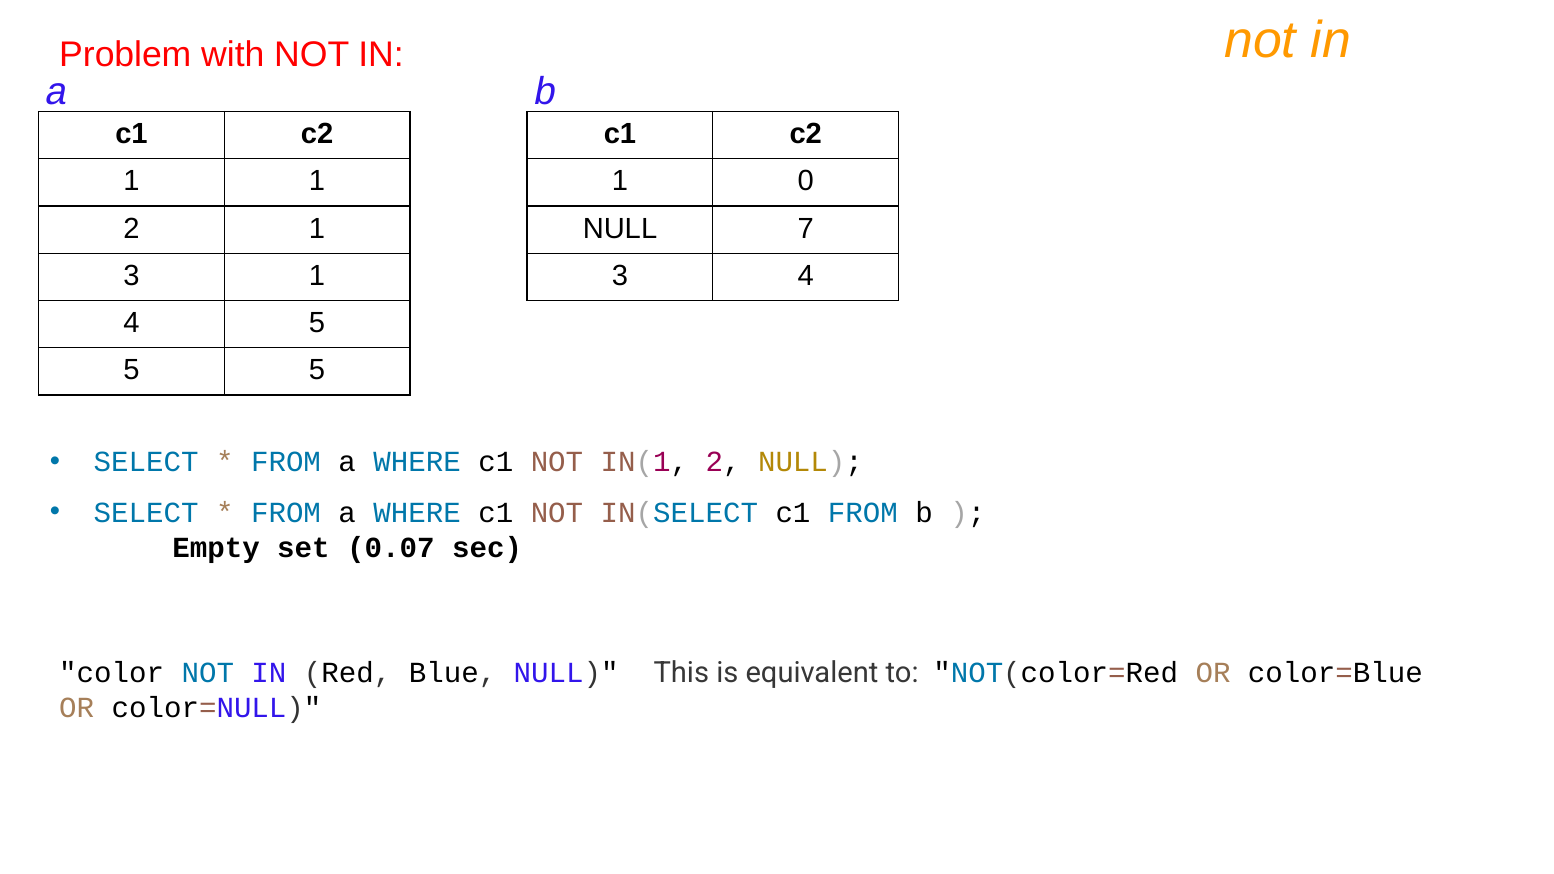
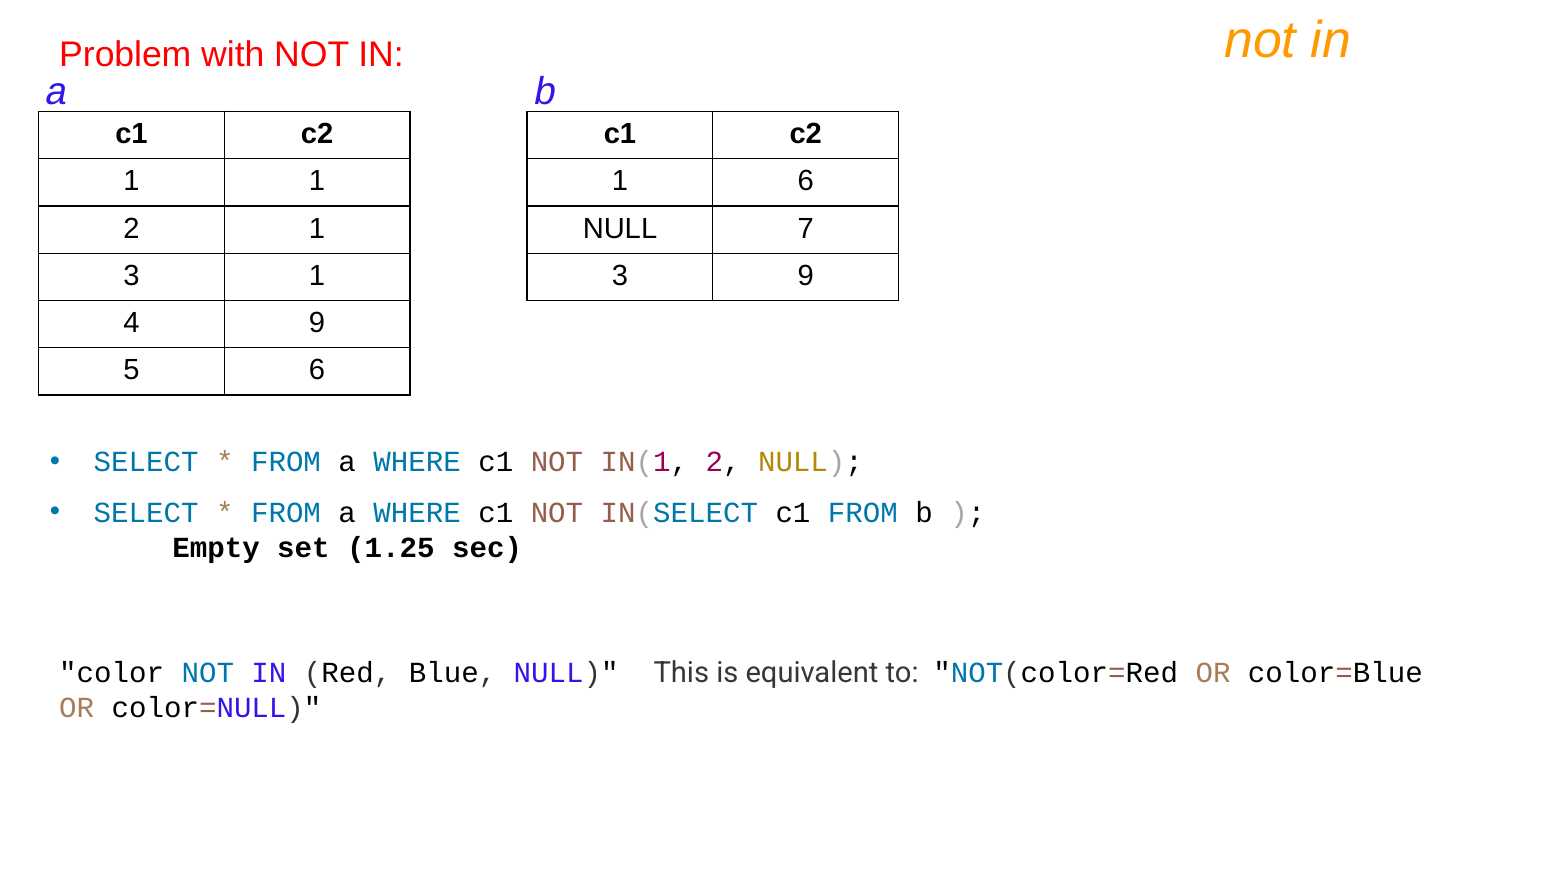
1 0: 0 -> 6 (806, 181)
3 4: 4 -> 9 (806, 276)
4 5: 5 -> 9 (317, 323)
5: 5 -> 6 (317, 370)
0.07: 0.07 -> 1.25 (391, 548)
